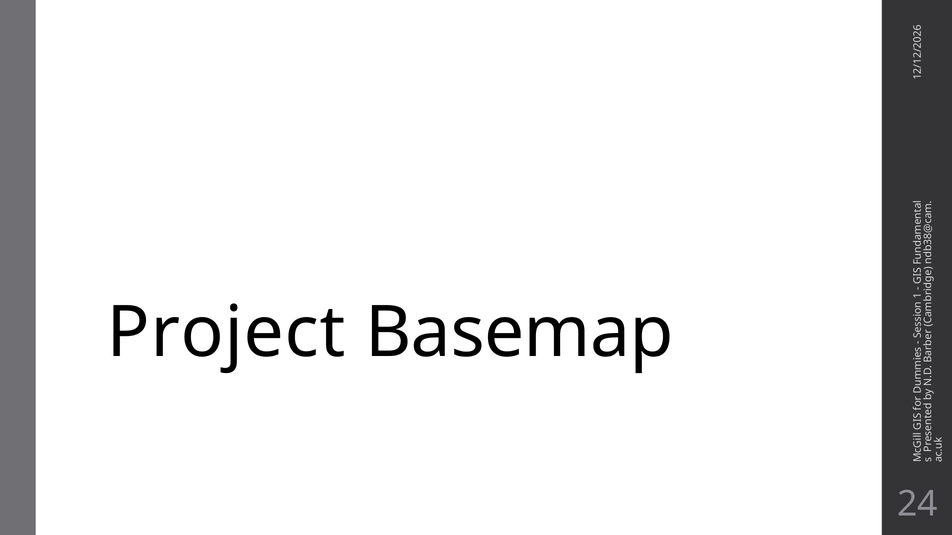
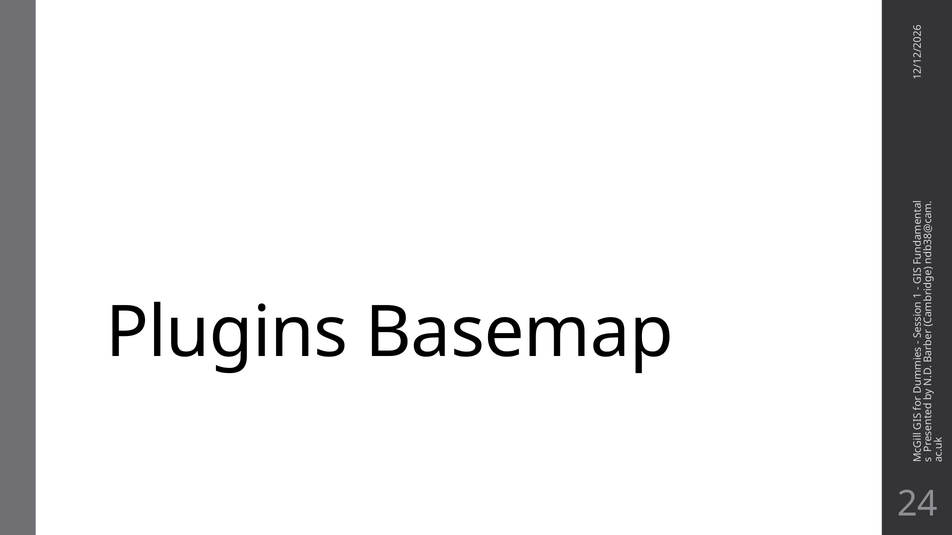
Project: Project -> Plugins (227, 333)
